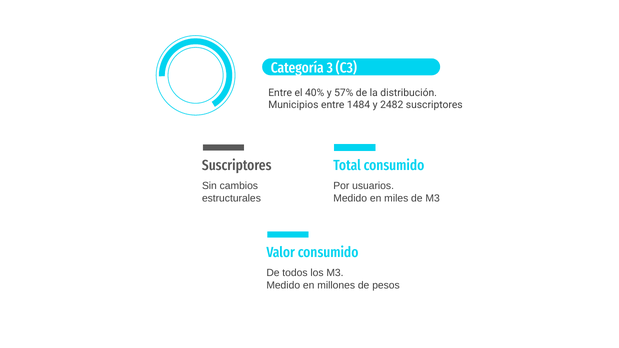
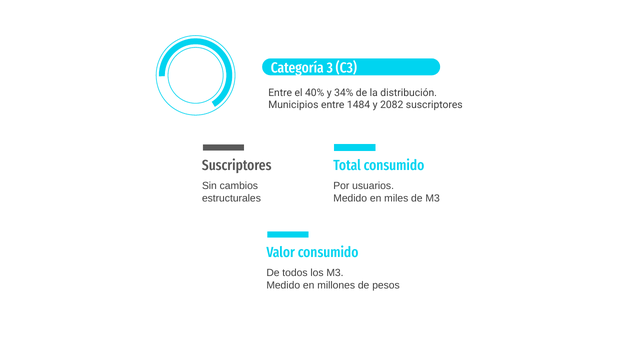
57%: 57% -> 34% (344, 93)
2482: 2482 -> 2082 (392, 105)
